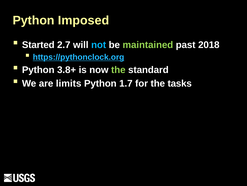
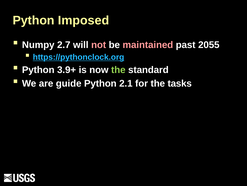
Started: Started -> Numpy (38, 45)
not colour: light blue -> pink (99, 45)
maintained colour: light green -> pink (148, 45)
2018: 2018 -> 2055 (209, 45)
3.8+: 3.8+ -> 3.9+ (67, 70)
limits: limits -> guide (69, 83)
1.7: 1.7 -> 2.1 (126, 83)
